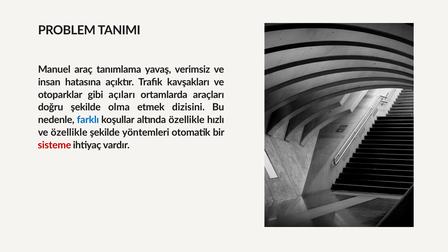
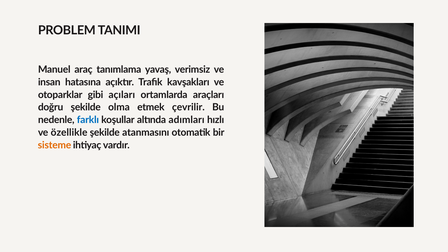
dizisini: dizisini -> çevrilir (188, 107)
altında özellikle: özellikle -> adımları (187, 120)
yöntemleri: yöntemleri -> atanmasını (146, 133)
sisteme colour: red -> orange (54, 145)
